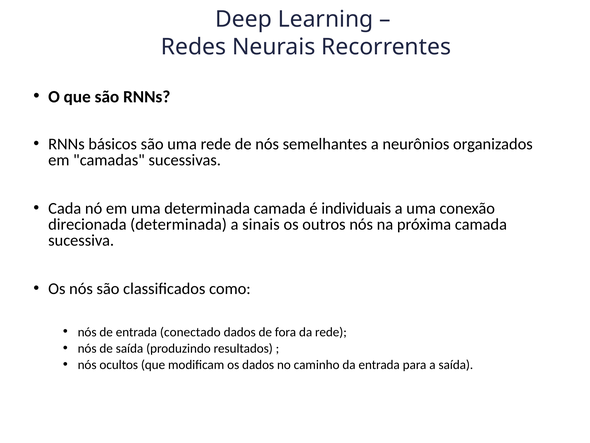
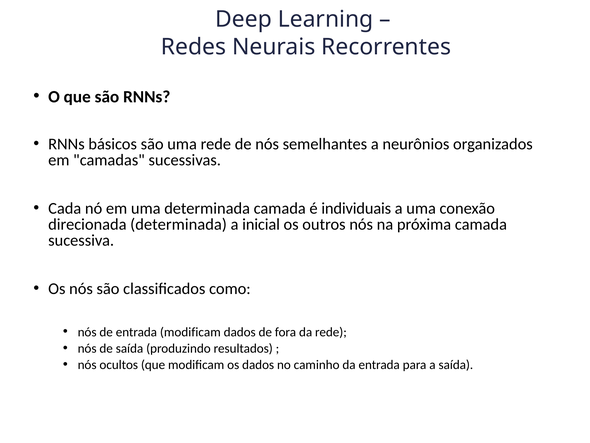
sinais: sinais -> inicial (261, 224)
entrada conectado: conectado -> modificam (190, 332)
